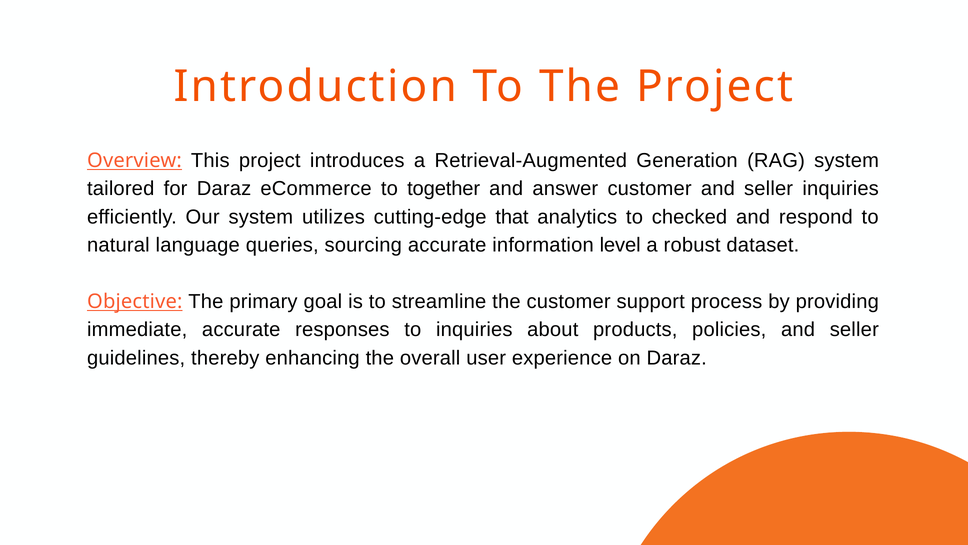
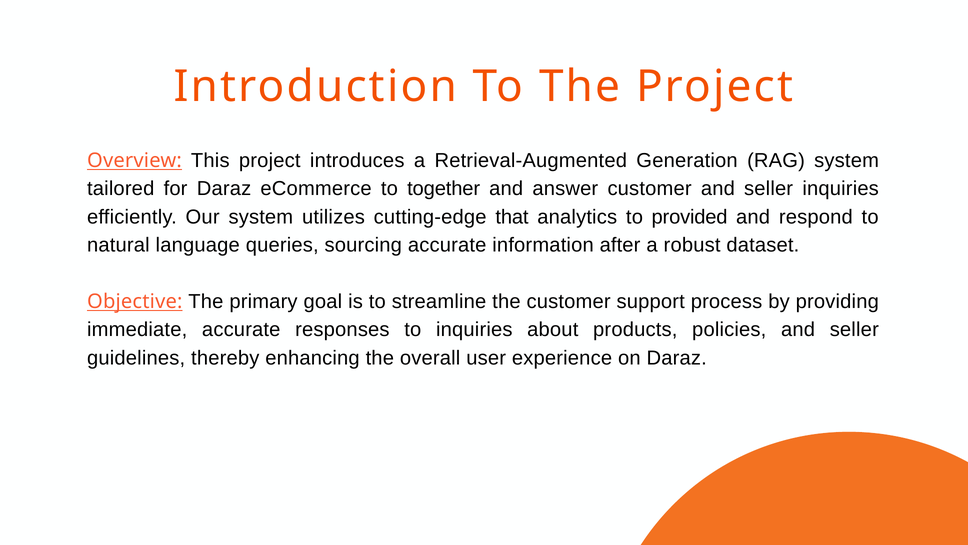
checked: checked -> provided (690, 217)
level: level -> after (620, 245)
